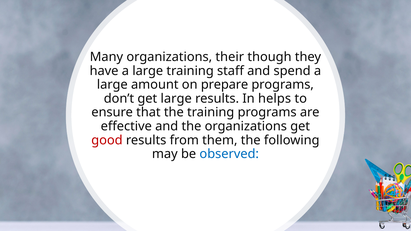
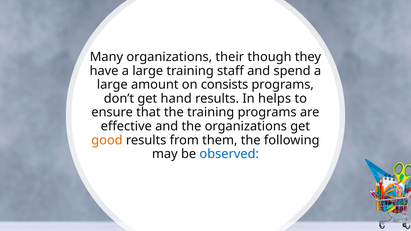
prepare: prepare -> consists (225, 85)
get large: large -> hand (176, 99)
good colour: red -> orange (107, 140)
